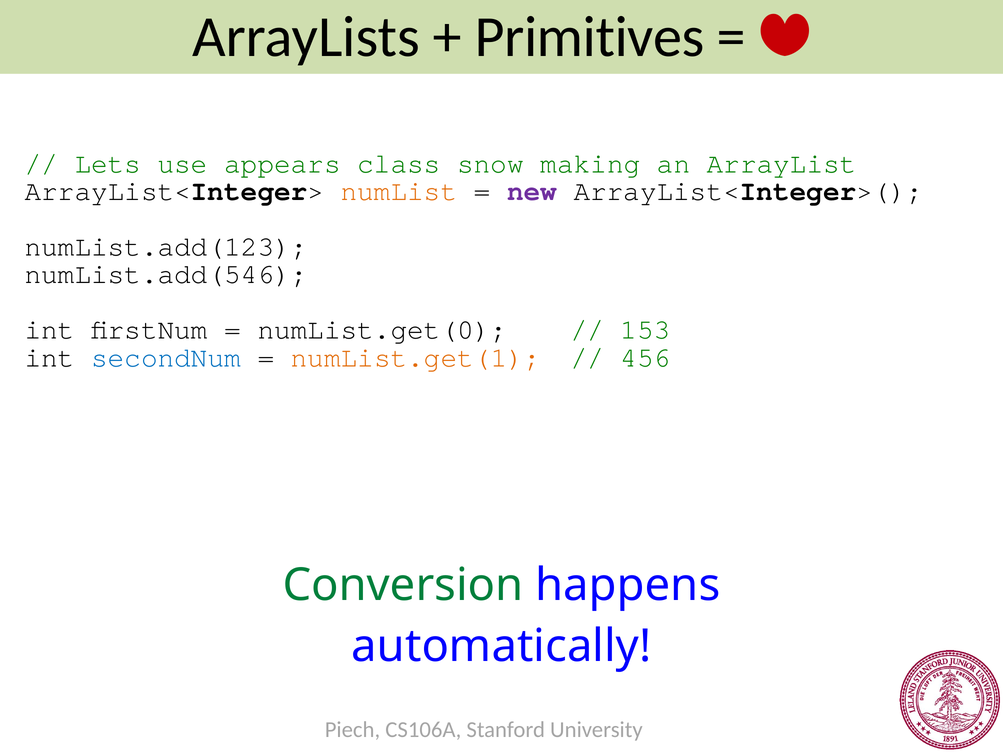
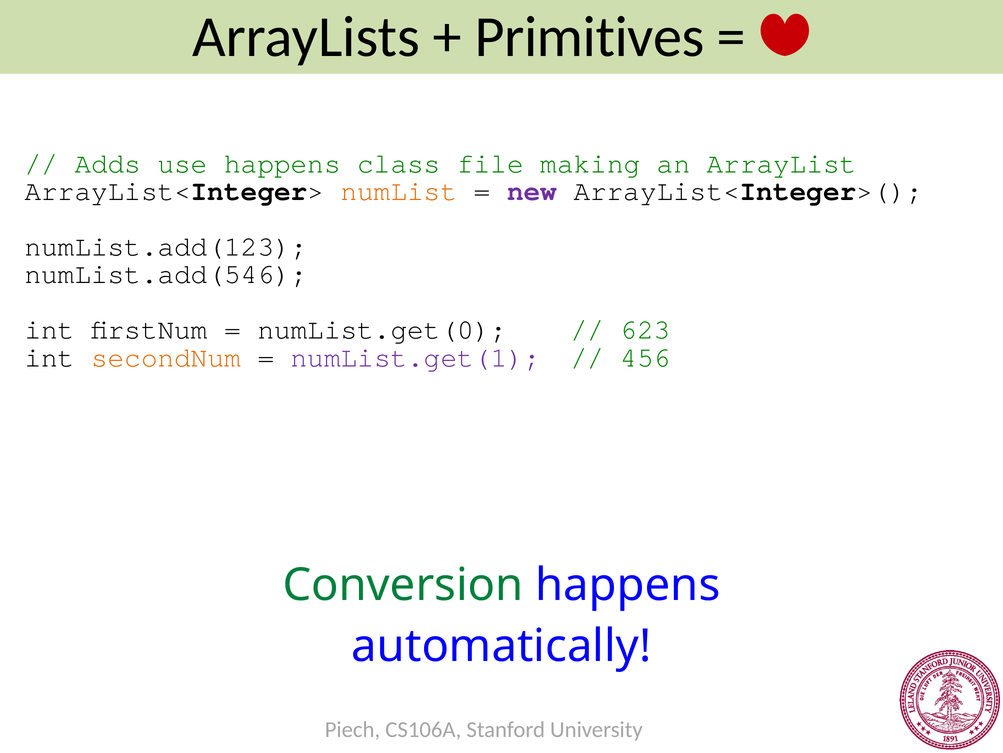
Lets: Lets -> Adds (108, 163)
use appears: appears -> happens (283, 163)
snow: snow -> file (490, 163)
153: 153 -> 623 (645, 329)
secondNum colour: blue -> orange (166, 357)
numList.get(1 colour: orange -> purple (416, 357)
